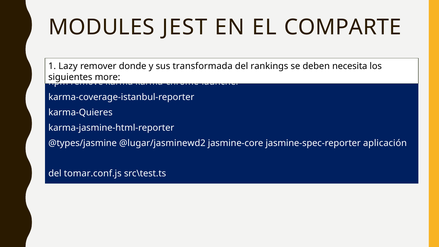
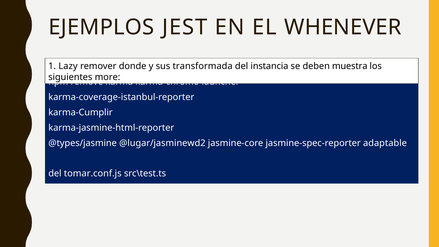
MODULES: MODULES -> EJEMPLOS (101, 27)
COMPARTE: COMPARTE -> WHENEVER (343, 27)
rankings: rankings -> instancia (269, 66)
necesita: necesita -> muestra (350, 66)
karma-Quieres: karma-Quieres -> karma-Cumplir (80, 112)
aplicación: aplicación -> adaptable (385, 143)
